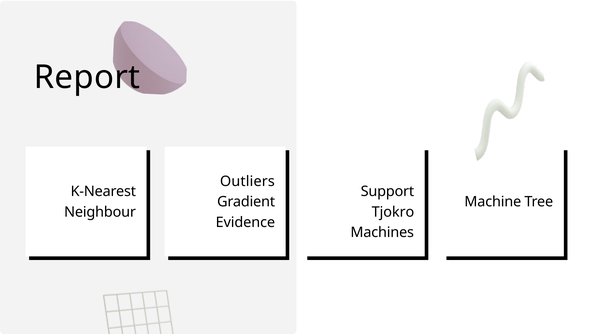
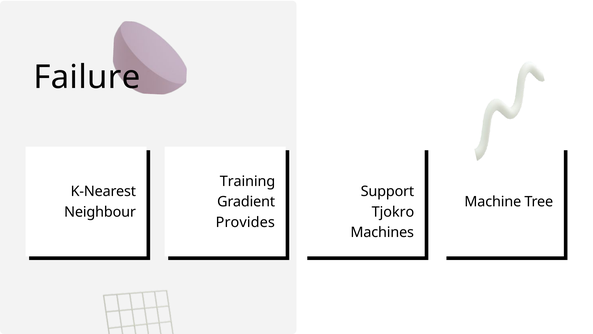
Report: Report -> Failure (87, 77)
Outliers: Outliers -> Training (248, 181)
Evidence: Evidence -> Provides (245, 222)
